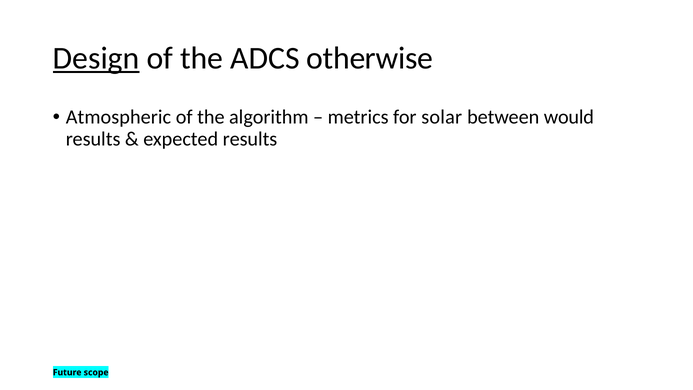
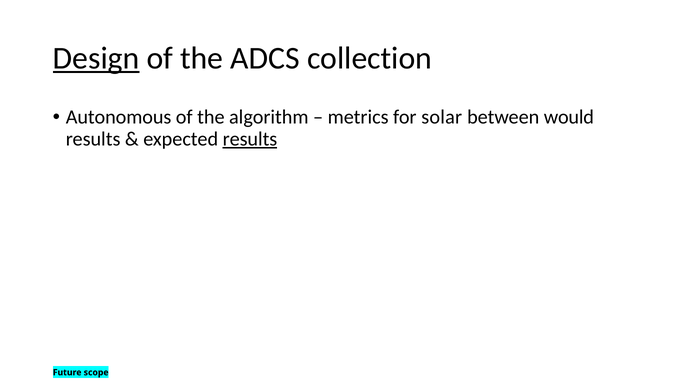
otherwise: otherwise -> collection (370, 58)
Atmospheric: Atmospheric -> Autonomous (119, 117)
results underline: none -> present (250, 139)
